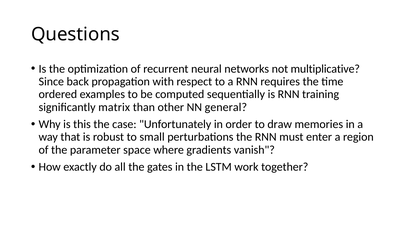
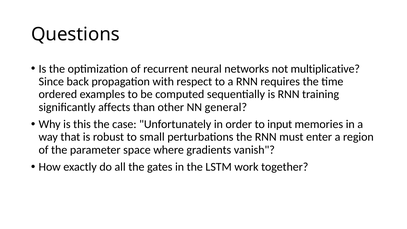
matrix: matrix -> affects (114, 107)
draw: draw -> input (280, 124)
